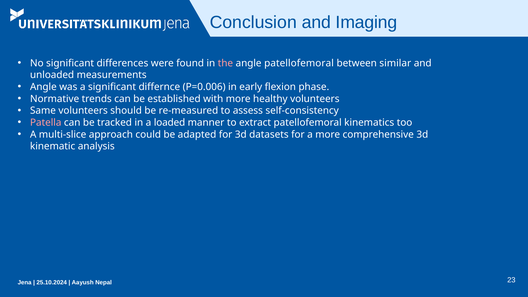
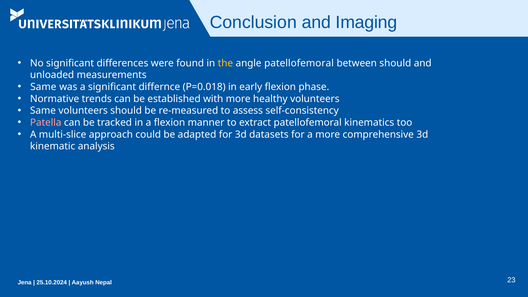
the colour: pink -> yellow (225, 63)
between similar: similar -> should (395, 63)
Angle: Angle -> Same (43, 87)
P=0.006: P=0.006 -> P=0.018 (204, 87)
a loaded: loaded -> flexion (169, 123)
